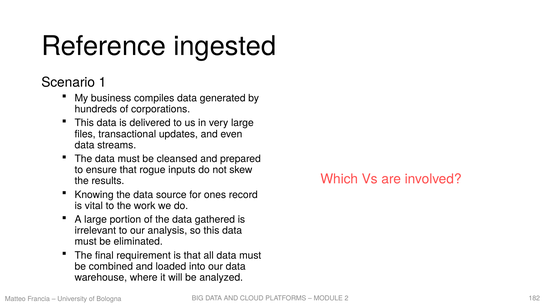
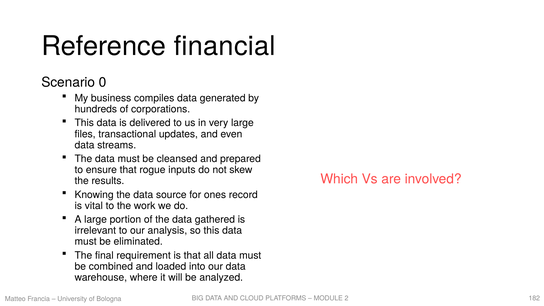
ingested: ingested -> financial (225, 46)
1: 1 -> 0 (103, 82)
